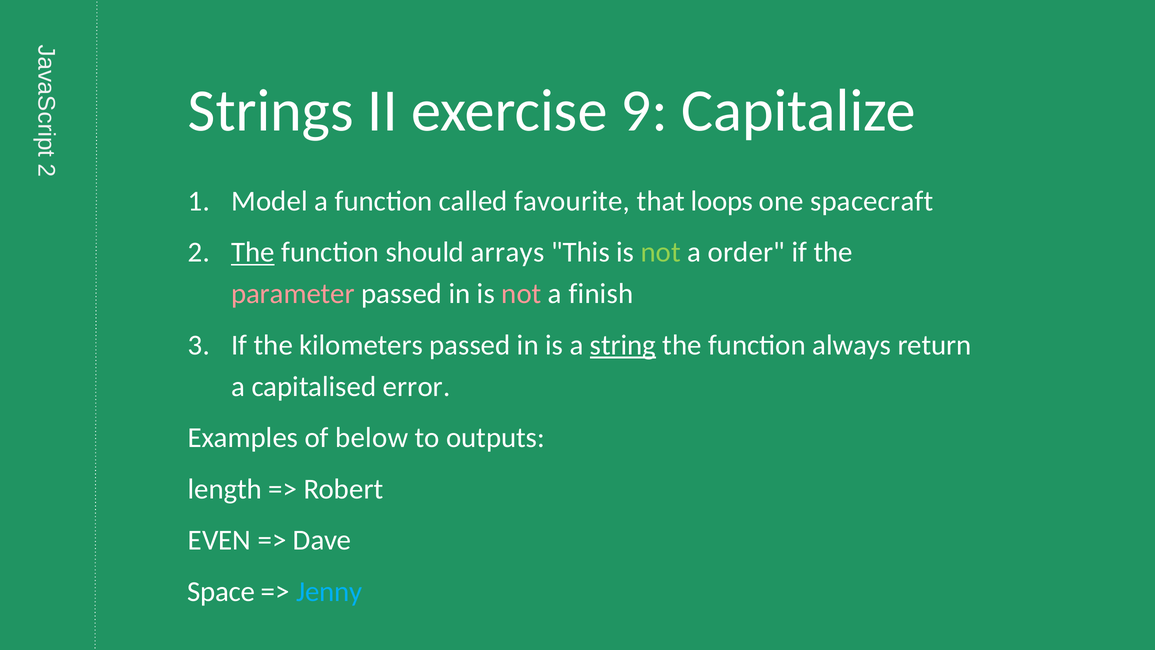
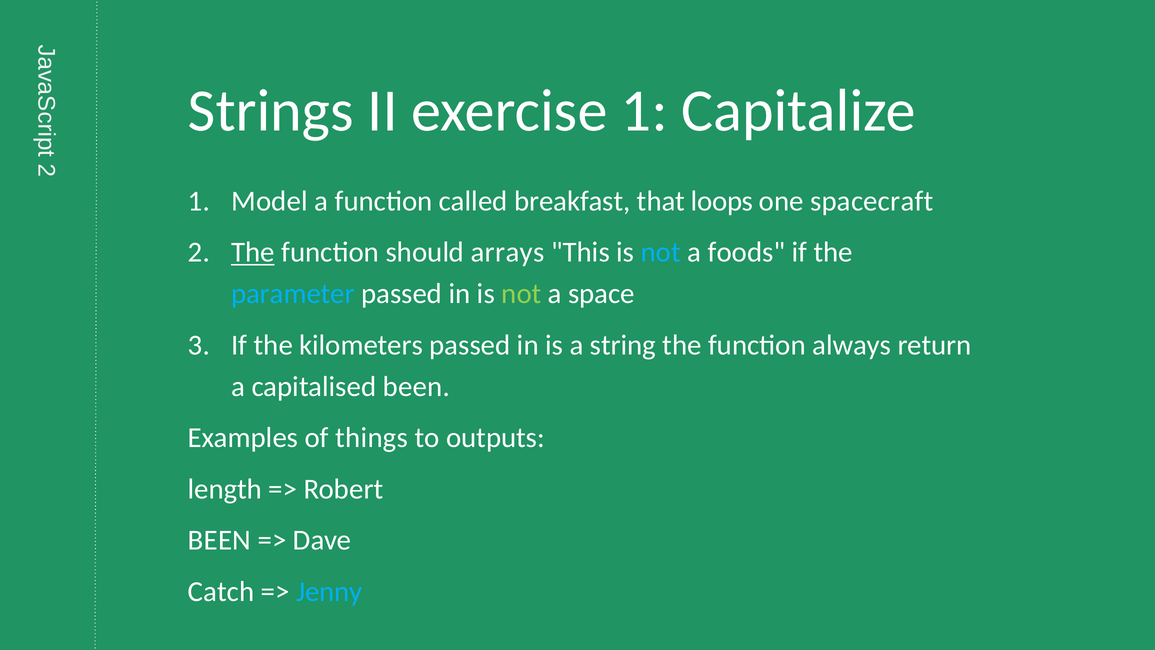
exercise 9: 9 -> 1 (644, 111)
favourite: favourite -> breakfast (572, 201)
not colour: light green -> light blue (661, 252)
order: order -> foods (746, 252)
parameter colour: pink -> light blue (293, 294)
not colour: pink -> light green (521, 294)
finish: finish -> space (601, 294)
string underline: present -> none (623, 345)
capitalised error: error -> been (416, 387)
below: below -> things (372, 438)
EVEN: EVEN -> BEEN (219, 540)
Space: Space -> Catch (221, 591)
